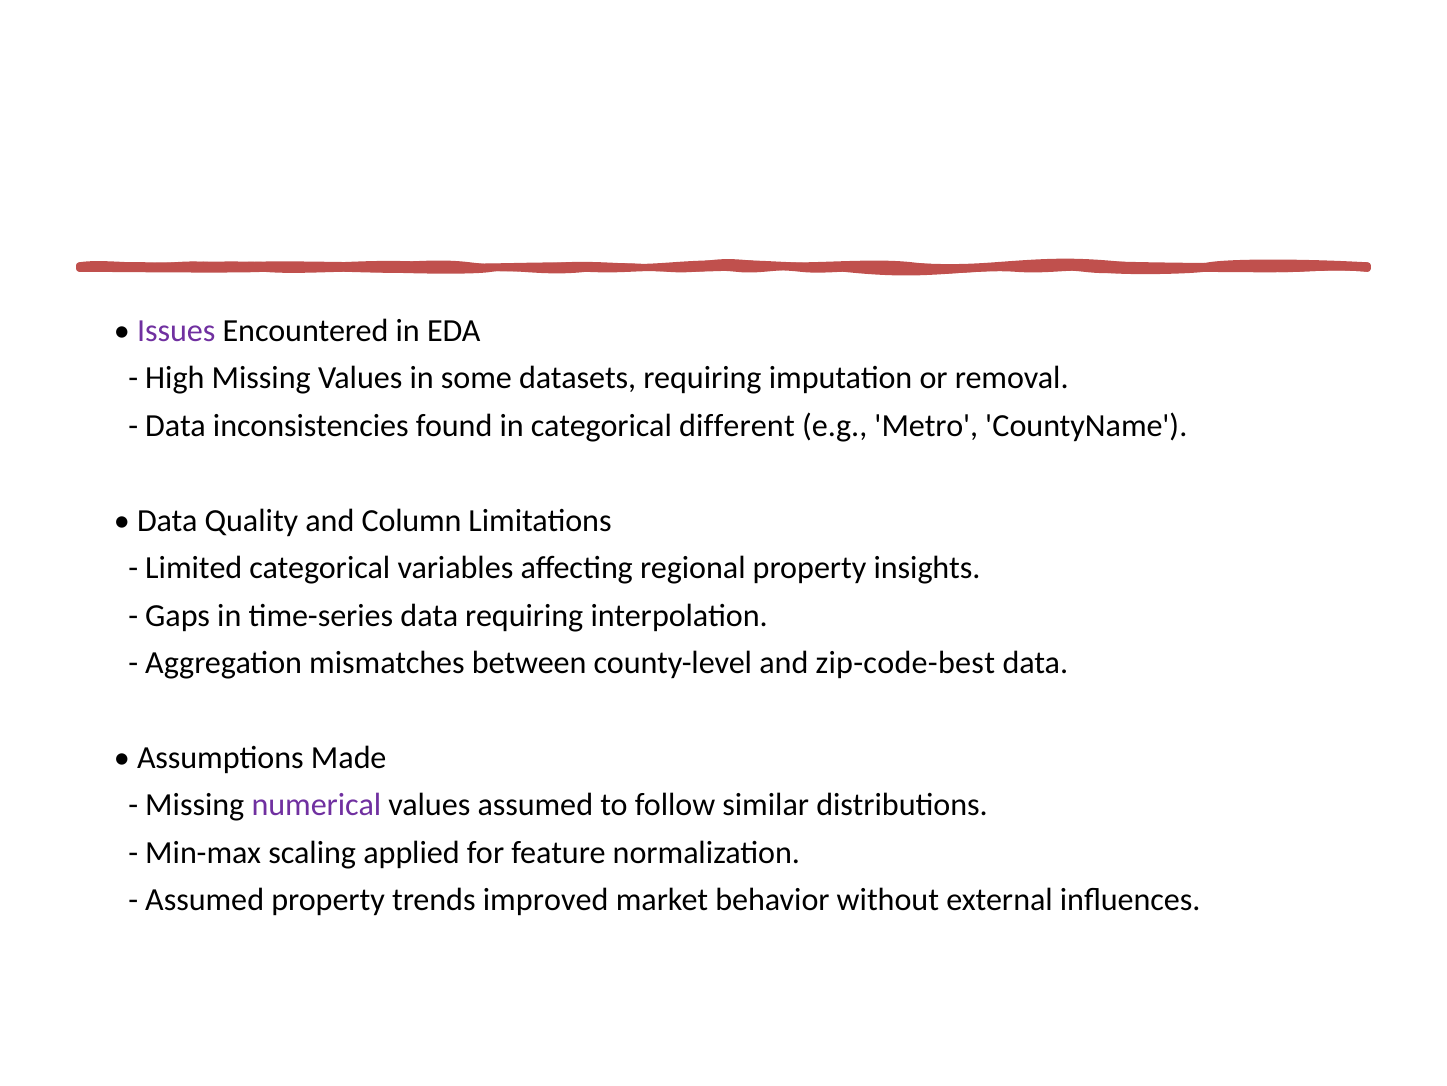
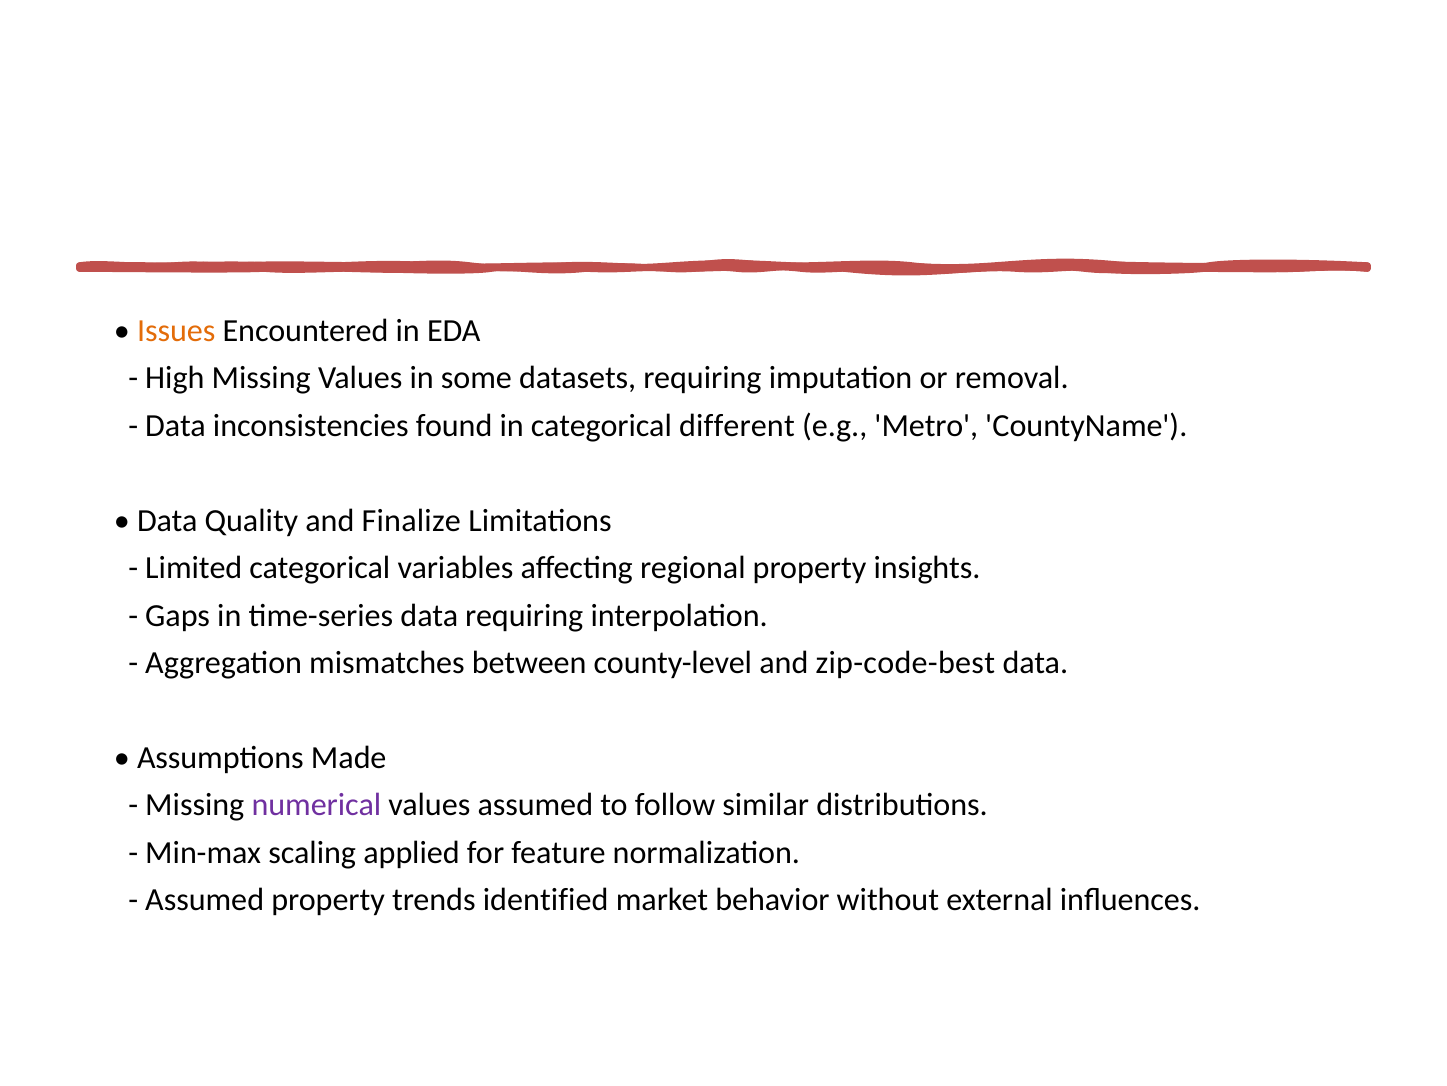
Issues colour: purple -> orange (176, 330)
Column: Column -> Finalize (411, 520)
improved: improved -> identified (546, 900)
